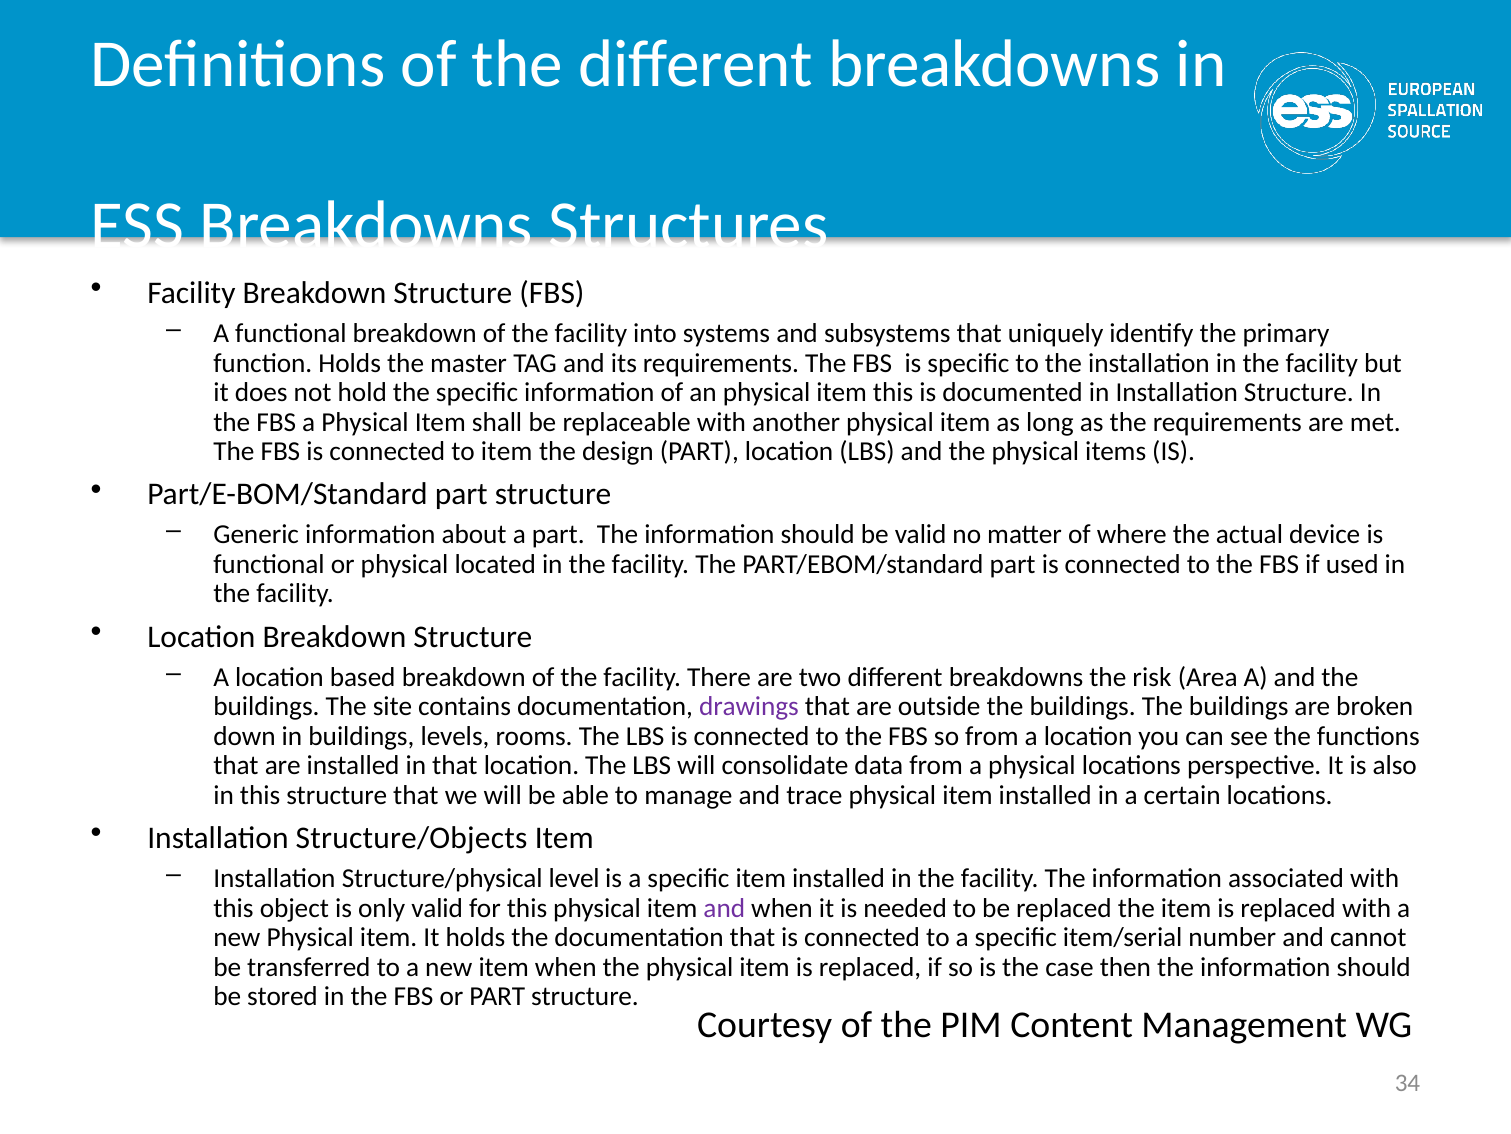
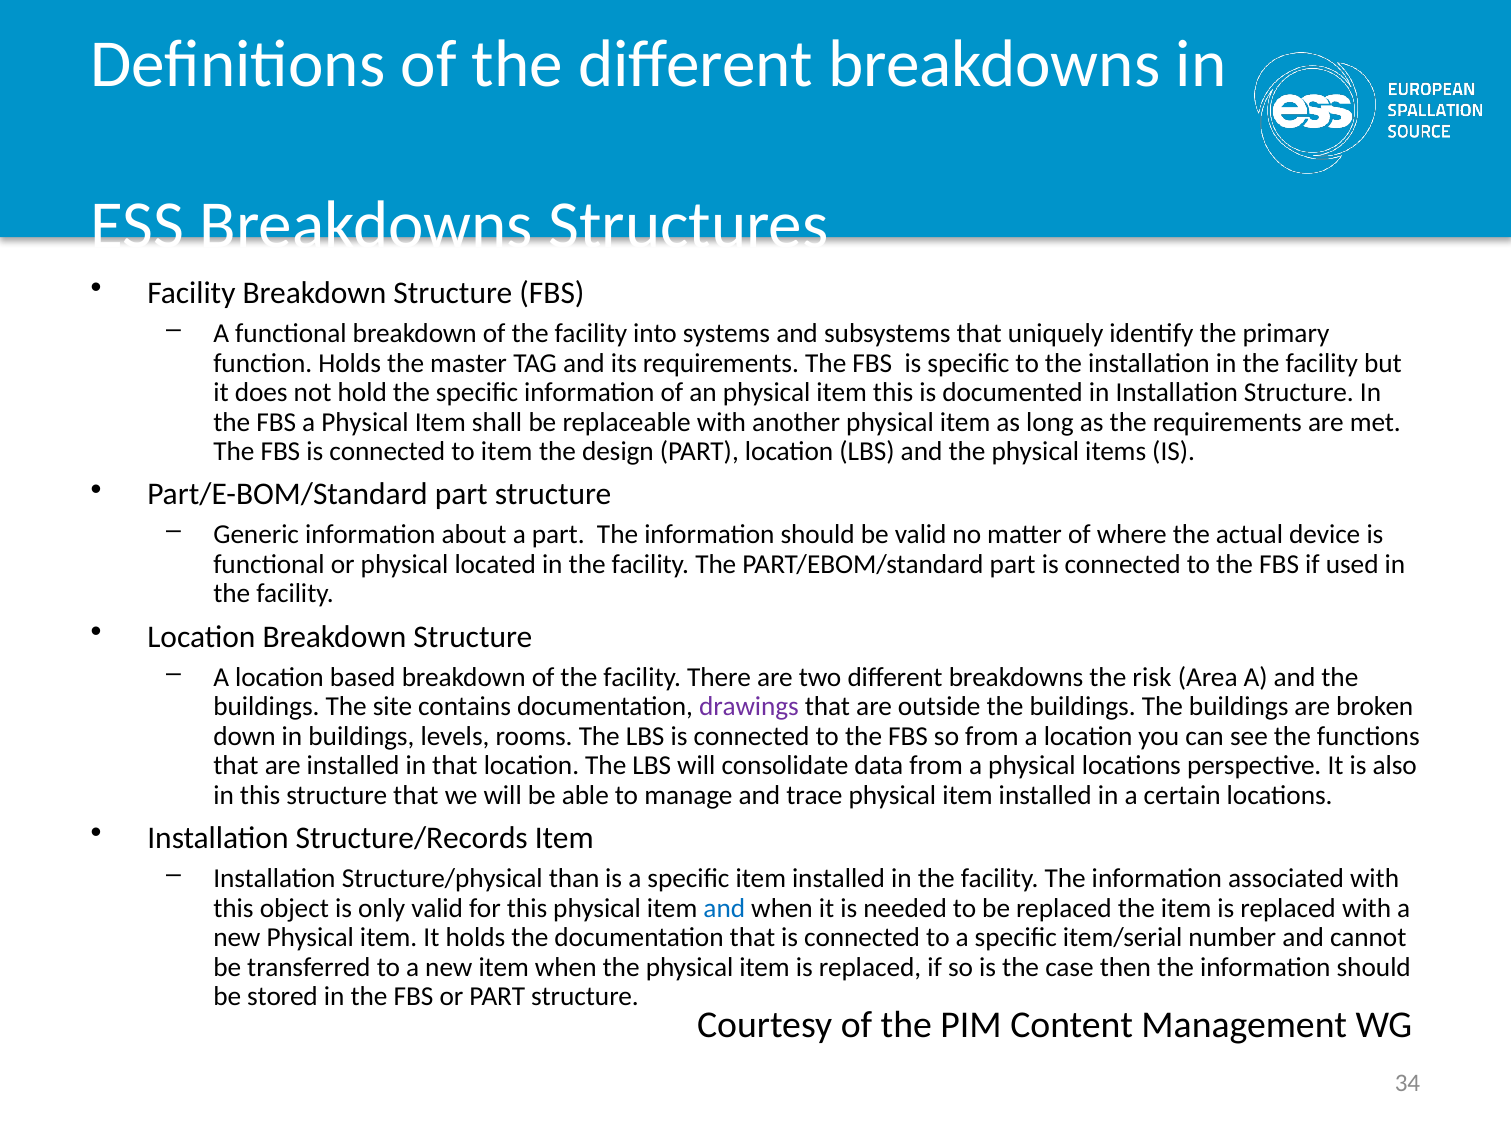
Structure/Objects: Structure/Objects -> Structure/Records (412, 838)
level: level -> than (574, 878)
and colour: purple -> blue (724, 907)
